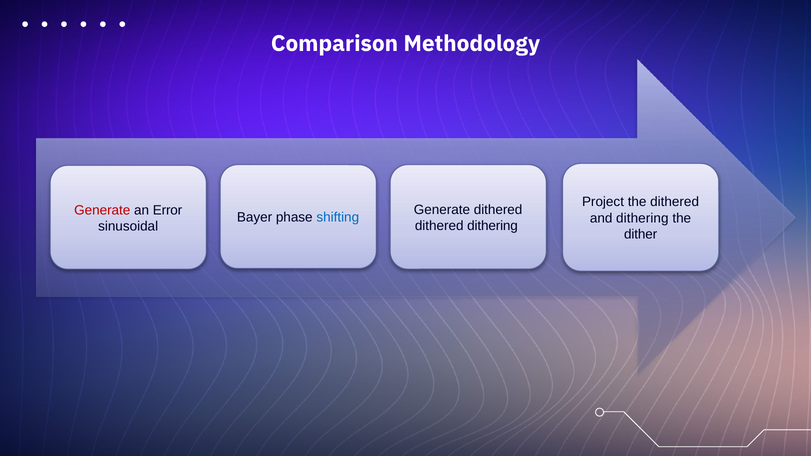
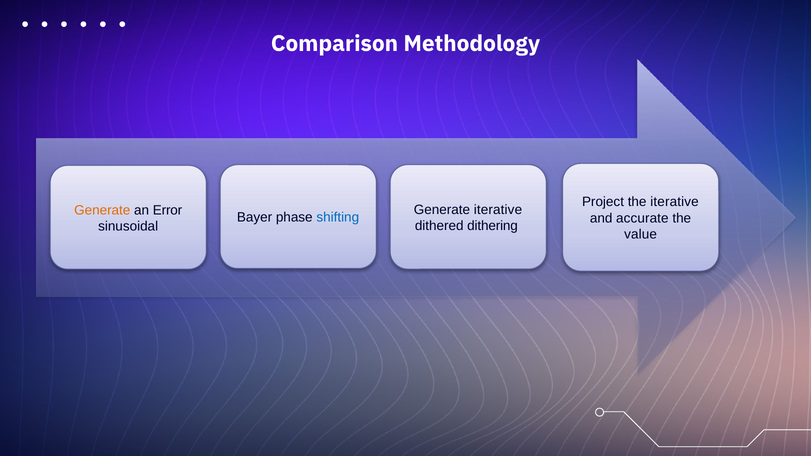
the dithered: dithered -> iterative (675, 202)
Generate dithered: dithered -> iterative (498, 210)
Generate colour: red -> orange (102, 210)
and dithering: dithering -> accurate (642, 218)
dither: dither -> value (641, 235)
